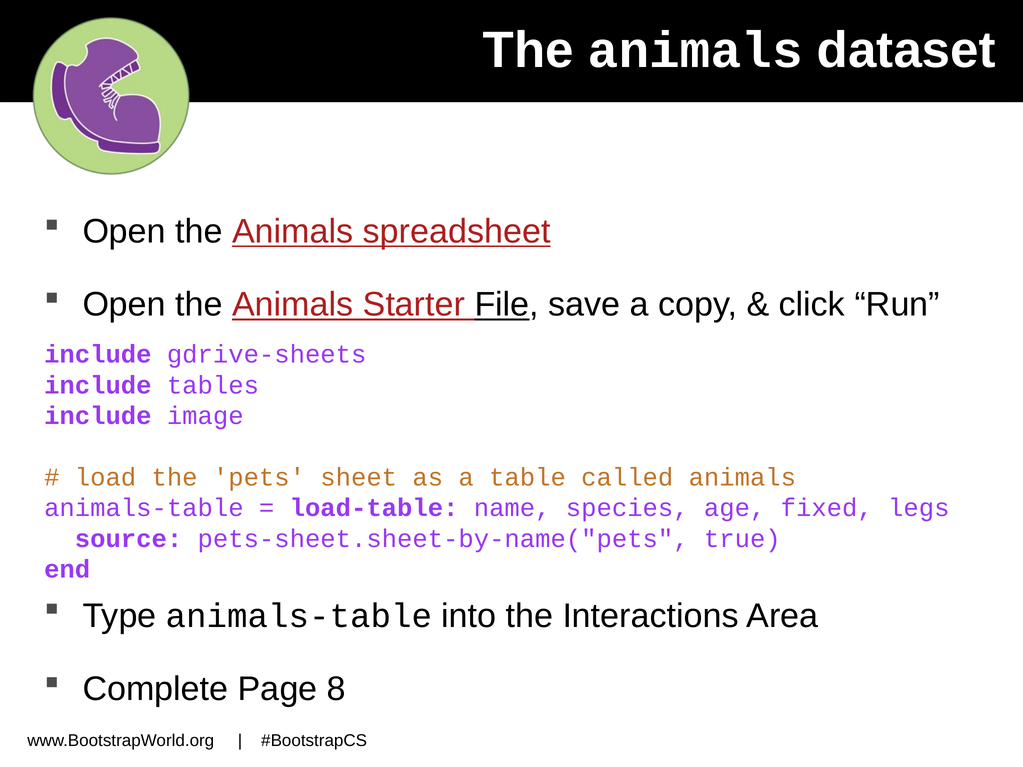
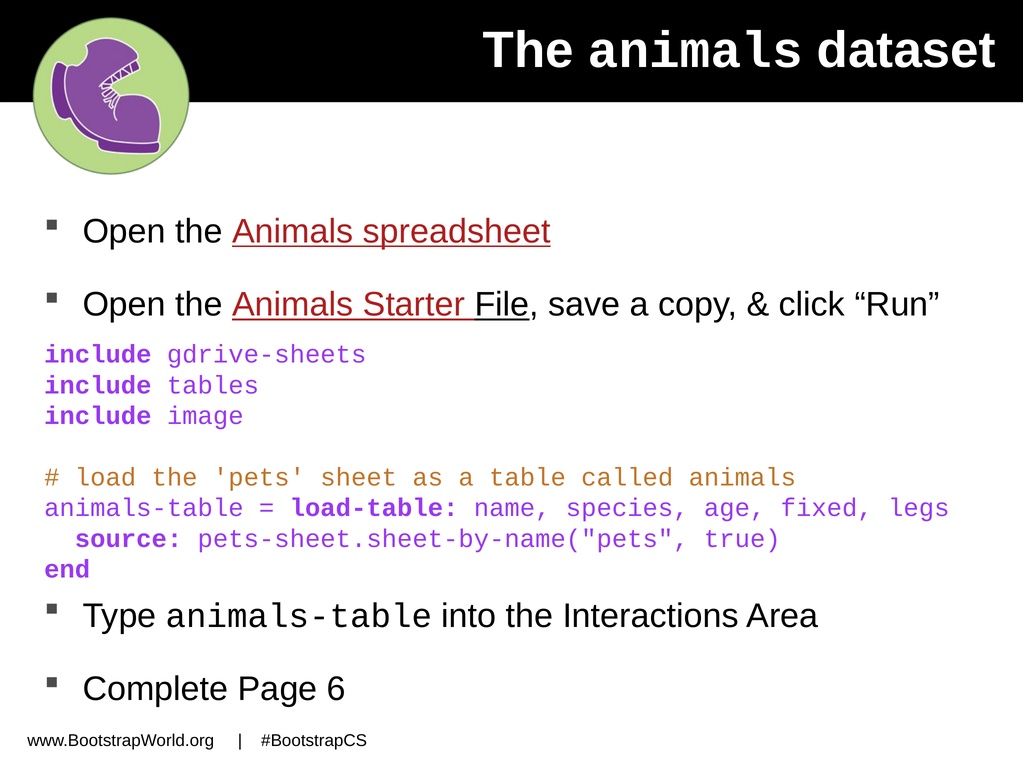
8: 8 -> 6 (336, 689)
